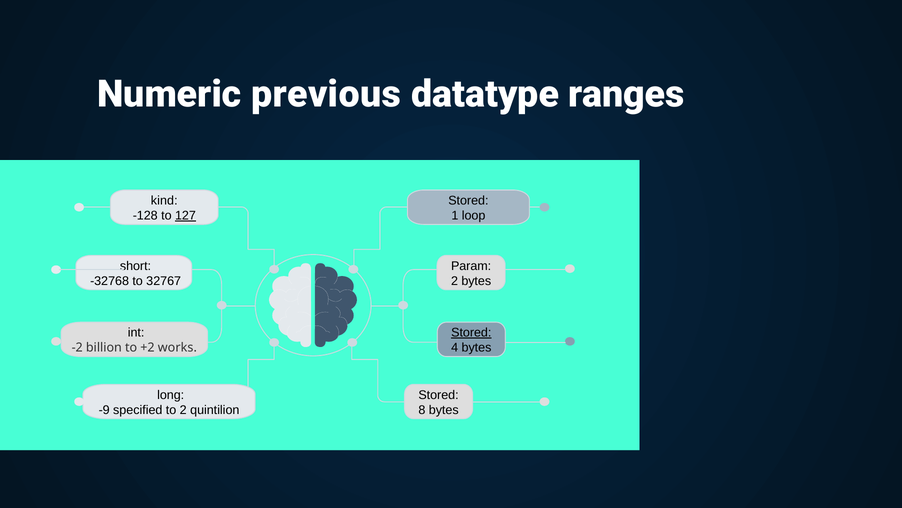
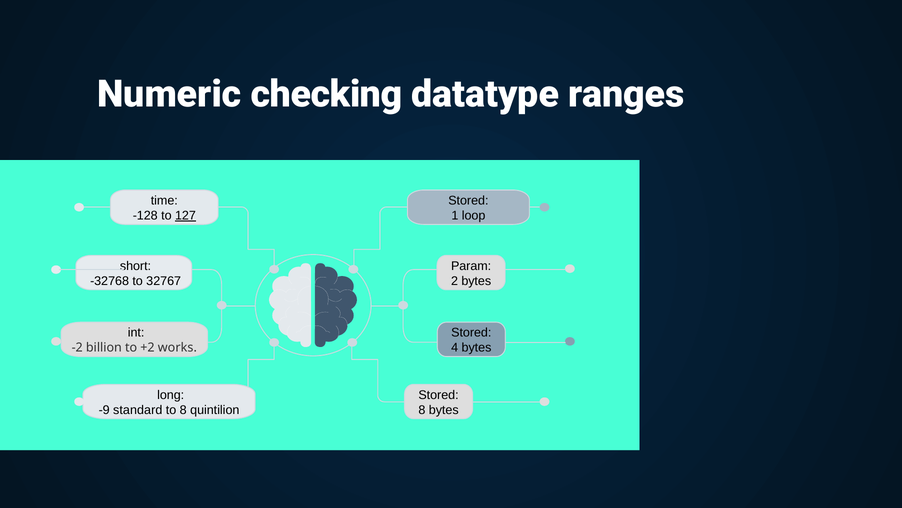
previous: previous -> checking (327, 94)
kind: kind -> time (164, 200)
Stored underline: present -> none (471, 332)
specified: specified -> standard (138, 409)
to 2: 2 -> 8 (183, 409)
